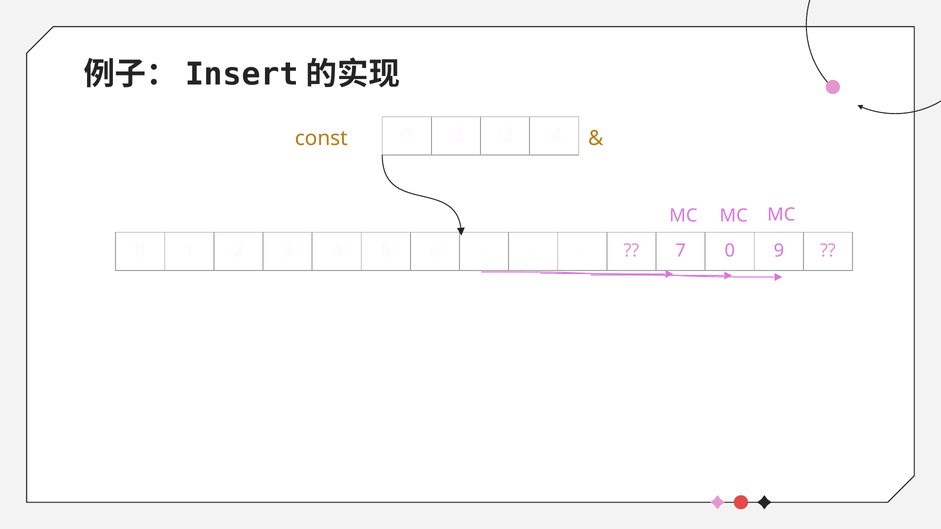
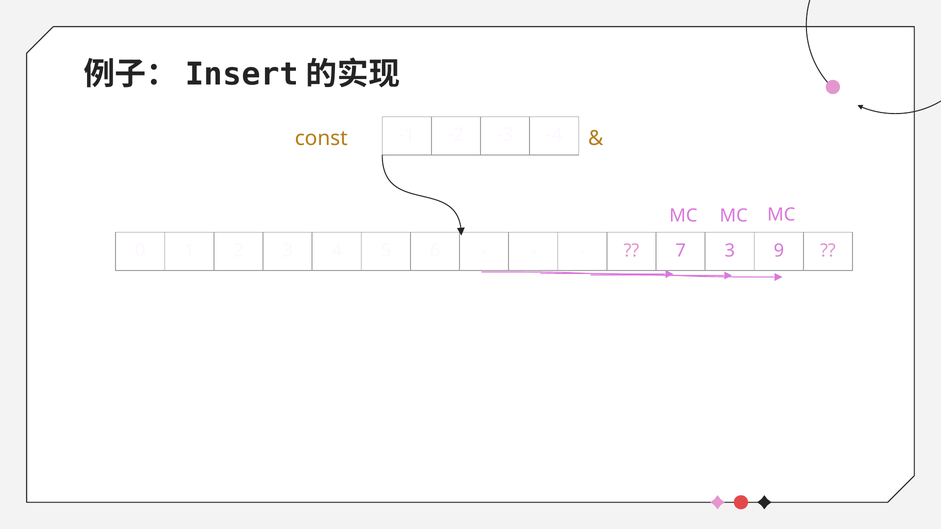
7 0: 0 -> 3 (730, 251)
